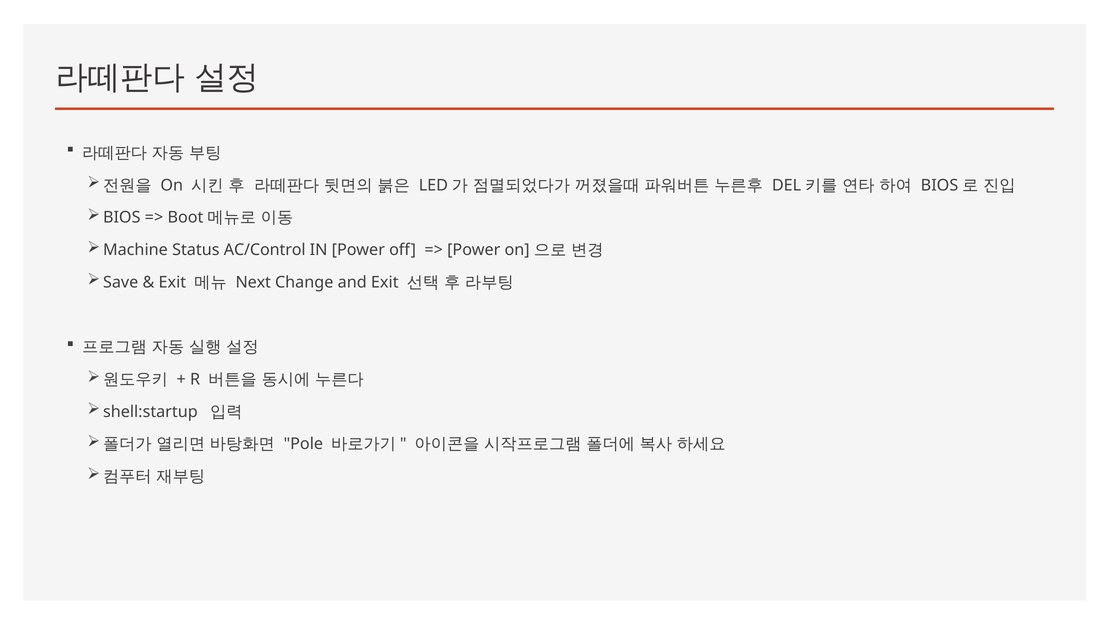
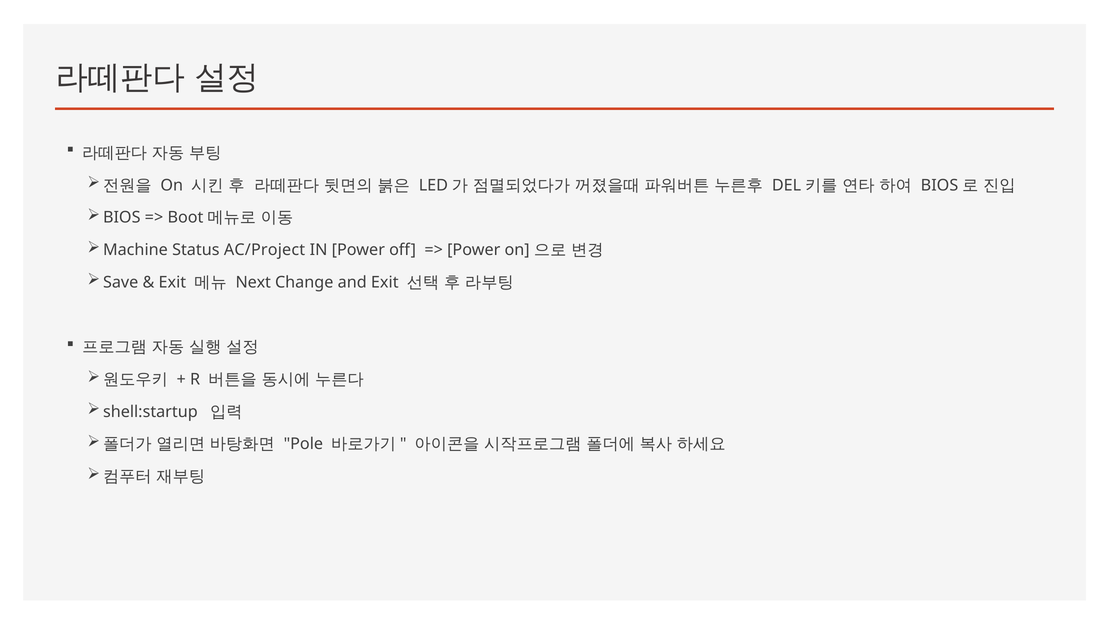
AC/Control: AC/Control -> AC/Project (265, 250)
